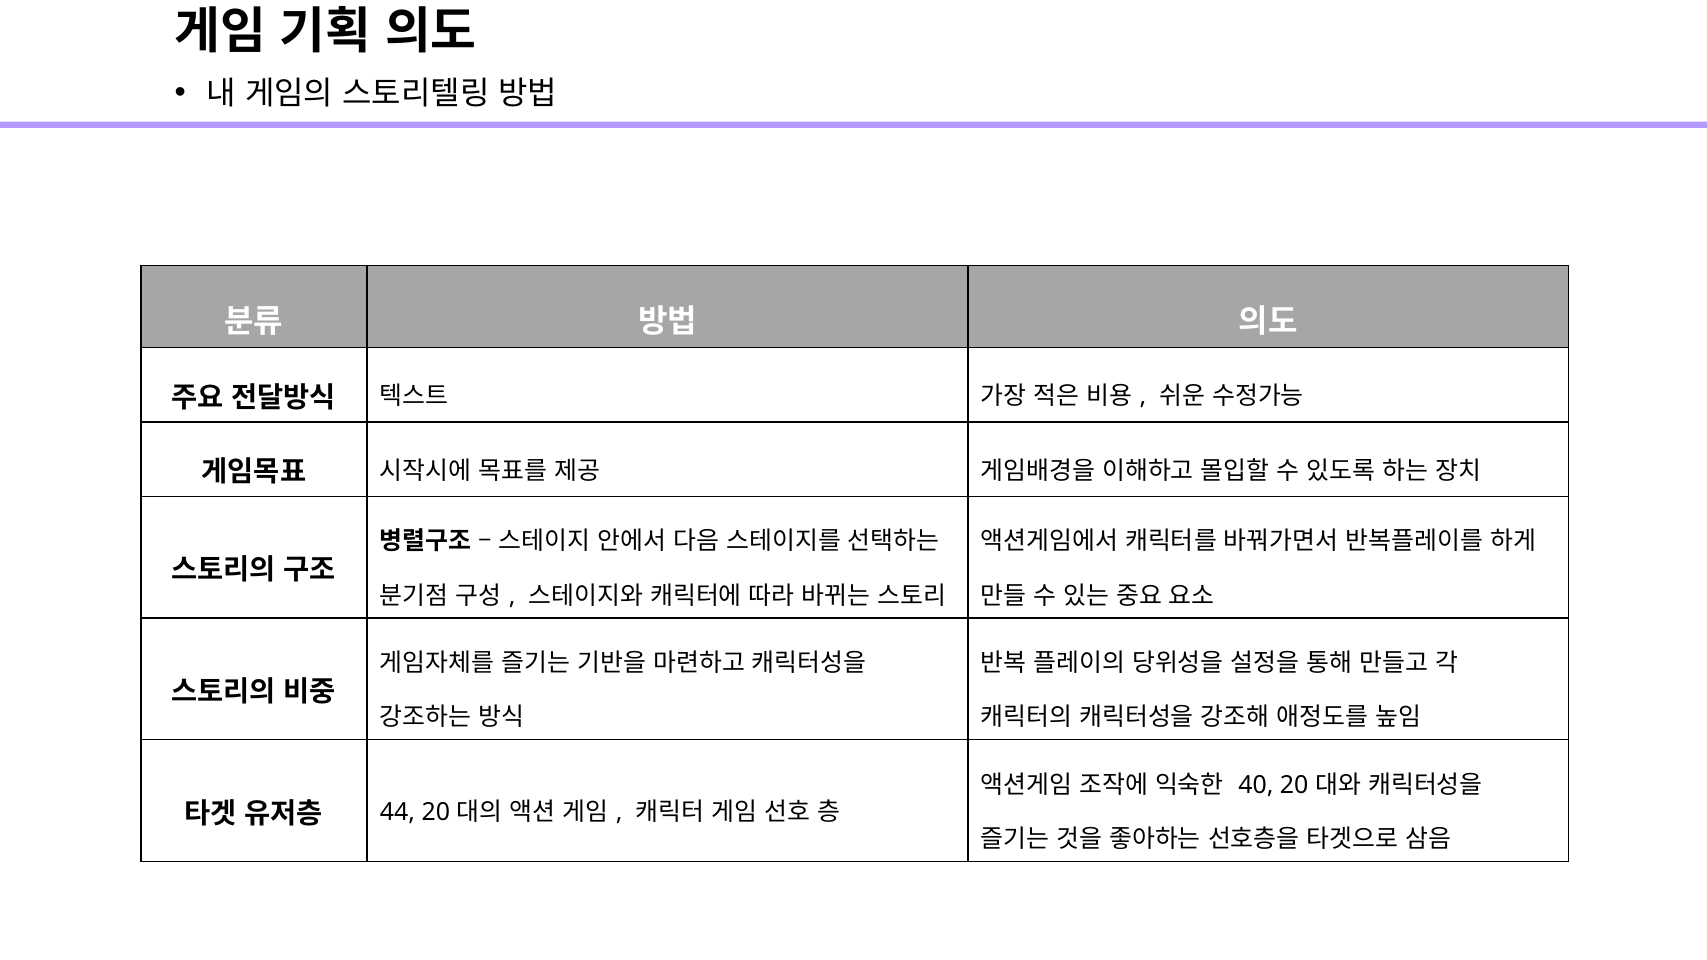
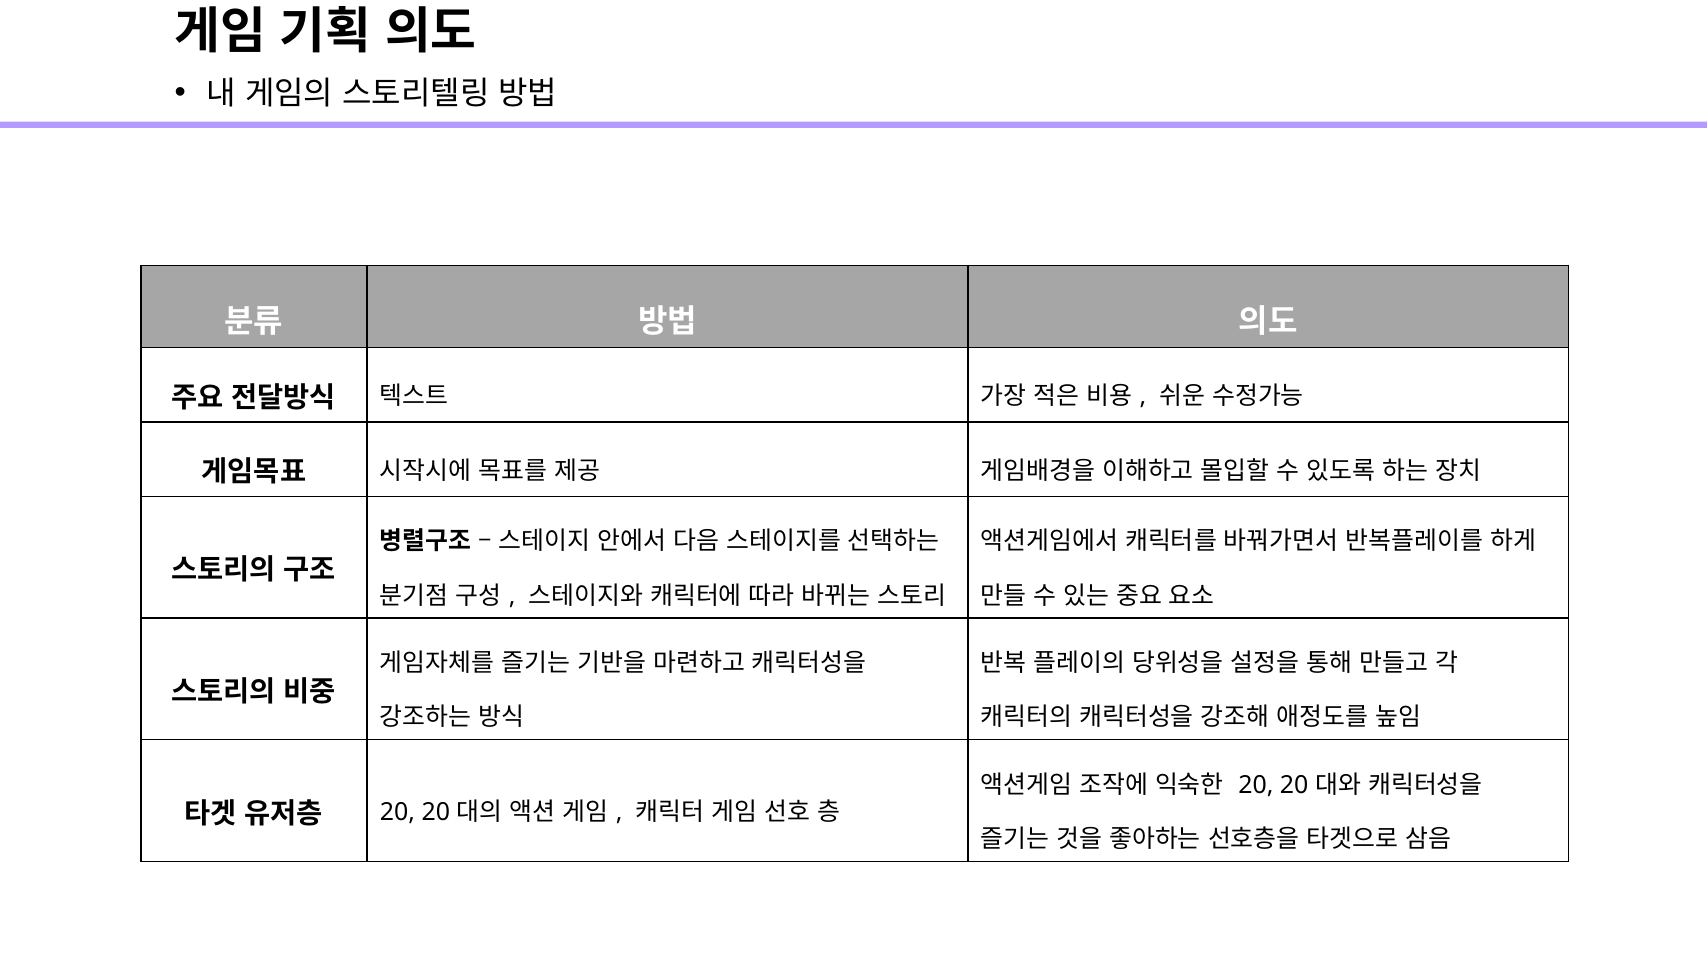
40: 40 -> 20 (1256, 785)
44: 44 -> 20 (397, 812)
